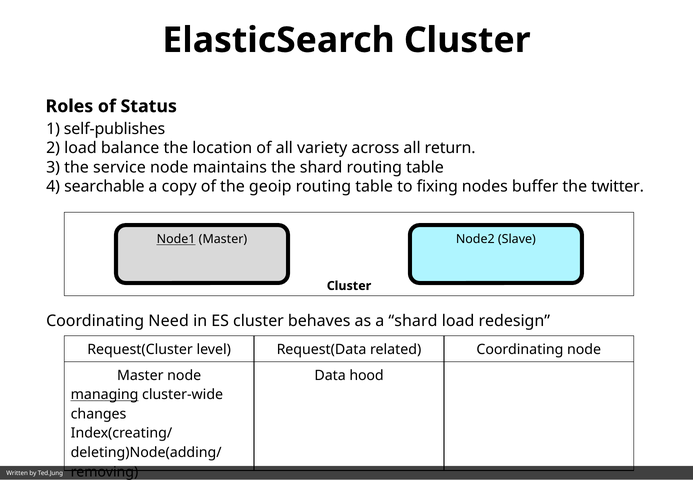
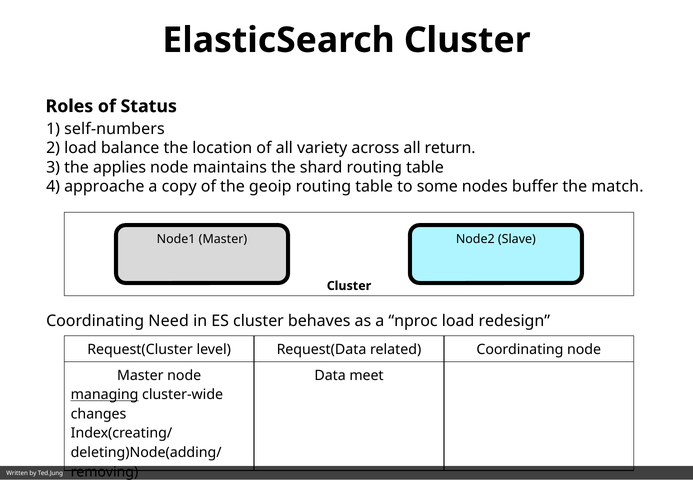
self-publishes: self-publishes -> self-numbers (114, 129)
service: service -> applies (120, 167)
searchable: searchable -> approache (104, 186)
fixing: fixing -> some (437, 186)
twitter: twitter -> match (617, 186)
Node1 underline: present -> none (176, 239)
a shard: shard -> nproc (413, 321)
hood: hood -> meet (367, 375)
